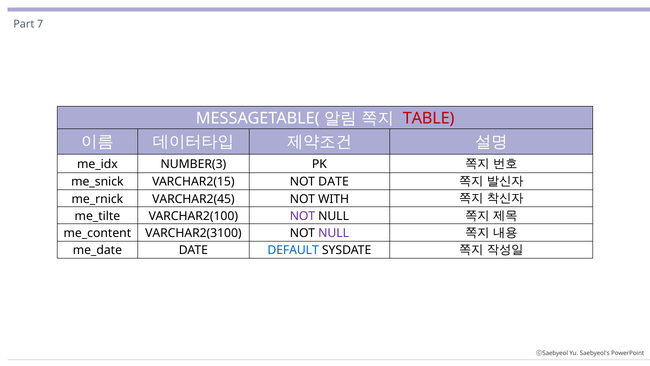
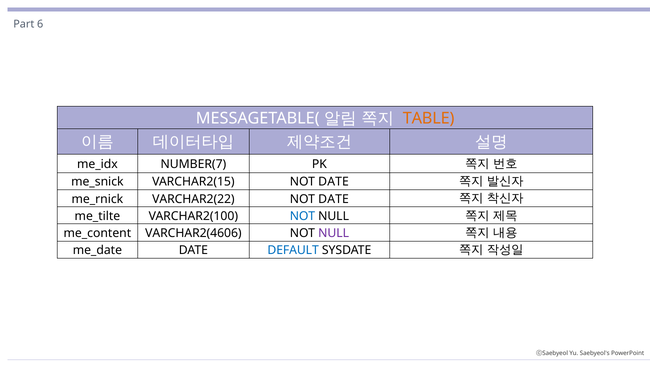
7: 7 -> 6 (40, 24)
TABLE colour: red -> orange (429, 118)
NUMBER(3: NUMBER(3 -> NUMBER(7 (193, 164)
VARCHAR2(45: VARCHAR2(45 -> VARCHAR2(22 (193, 199)
WITH: WITH -> DATE (334, 199)
NOT colour: purple -> blue (302, 216)
VARCHAR2(3100: VARCHAR2(3100 -> VARCHAR2(4606 (193, 233)
